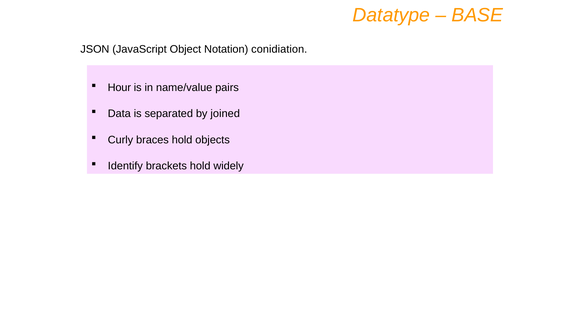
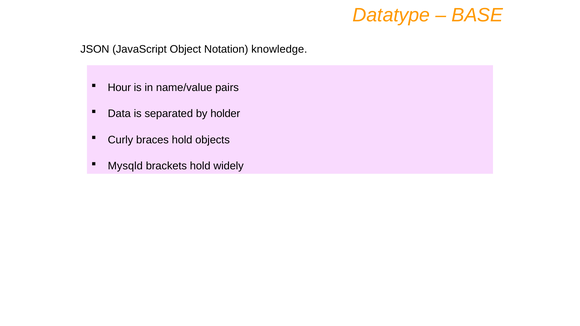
conidiation: conidiation -> knowledge (279, 49)
joined: joined -> holder (225, 114)
Identify: Identify -> Mysqld (125, 166)
